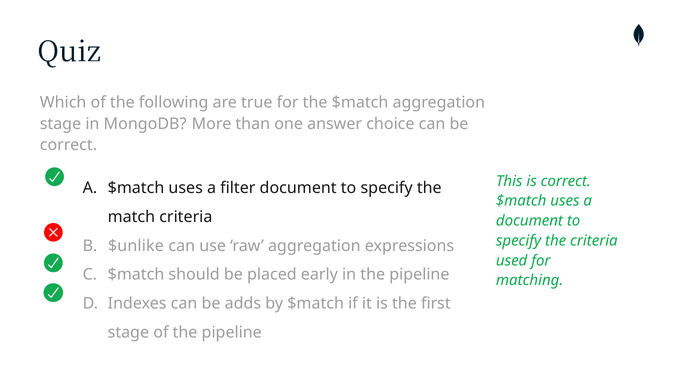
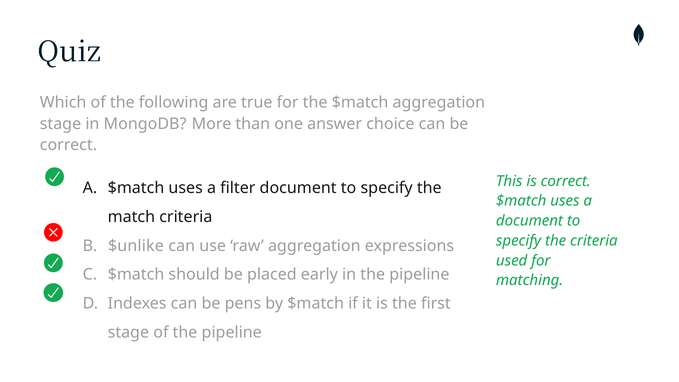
adds: adds -> pens (243, 304)
